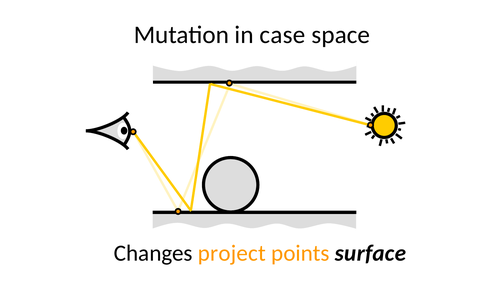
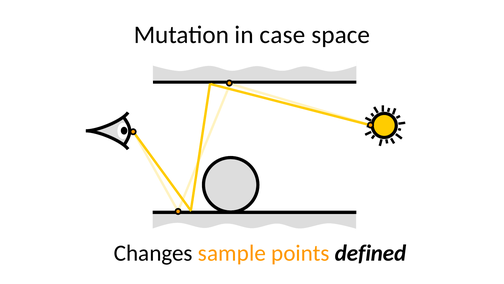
project: project -> sample (232, 253)
surface: surface -> defined (371, 253)
